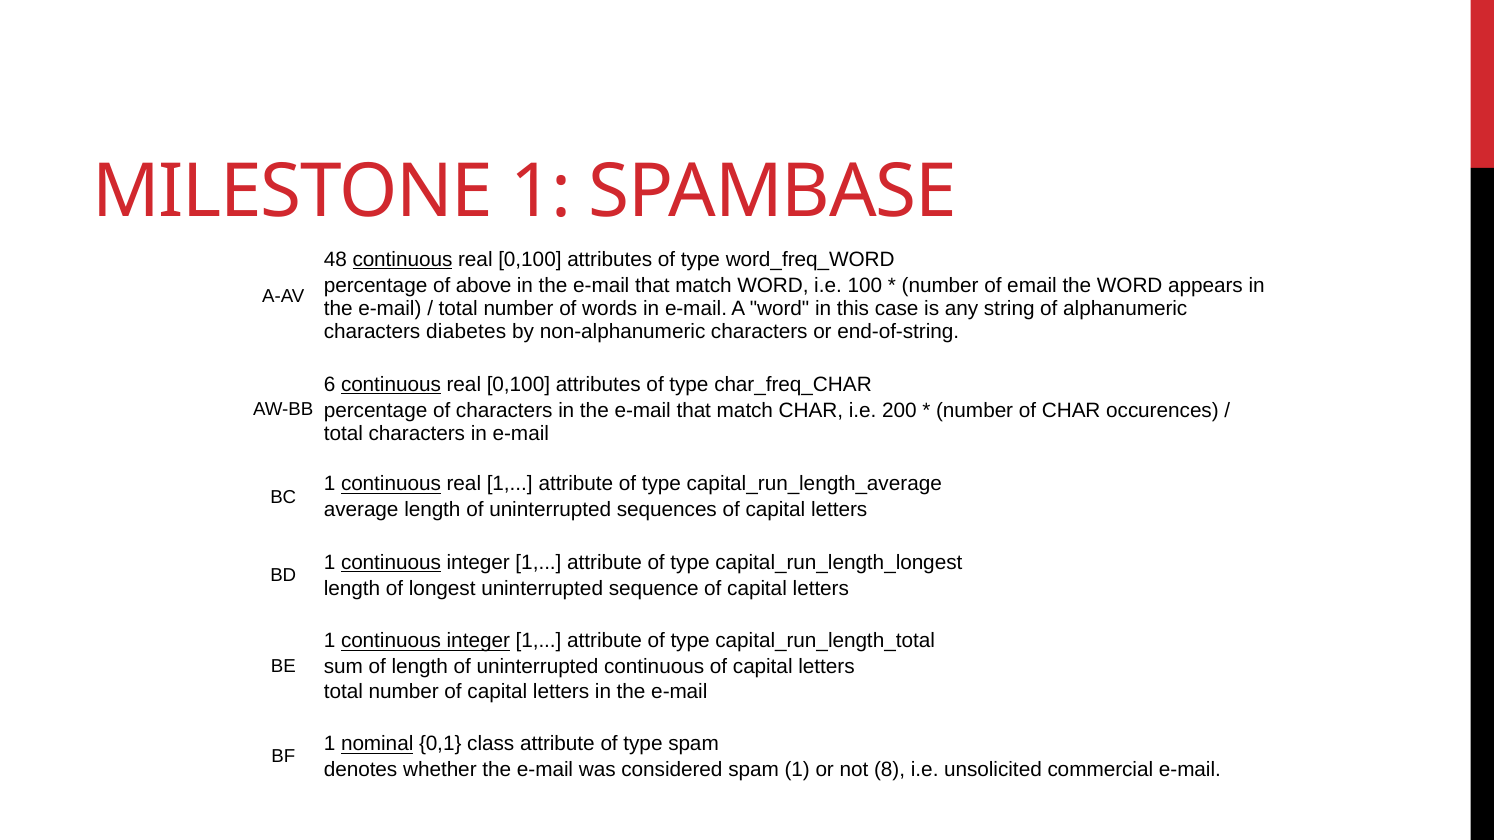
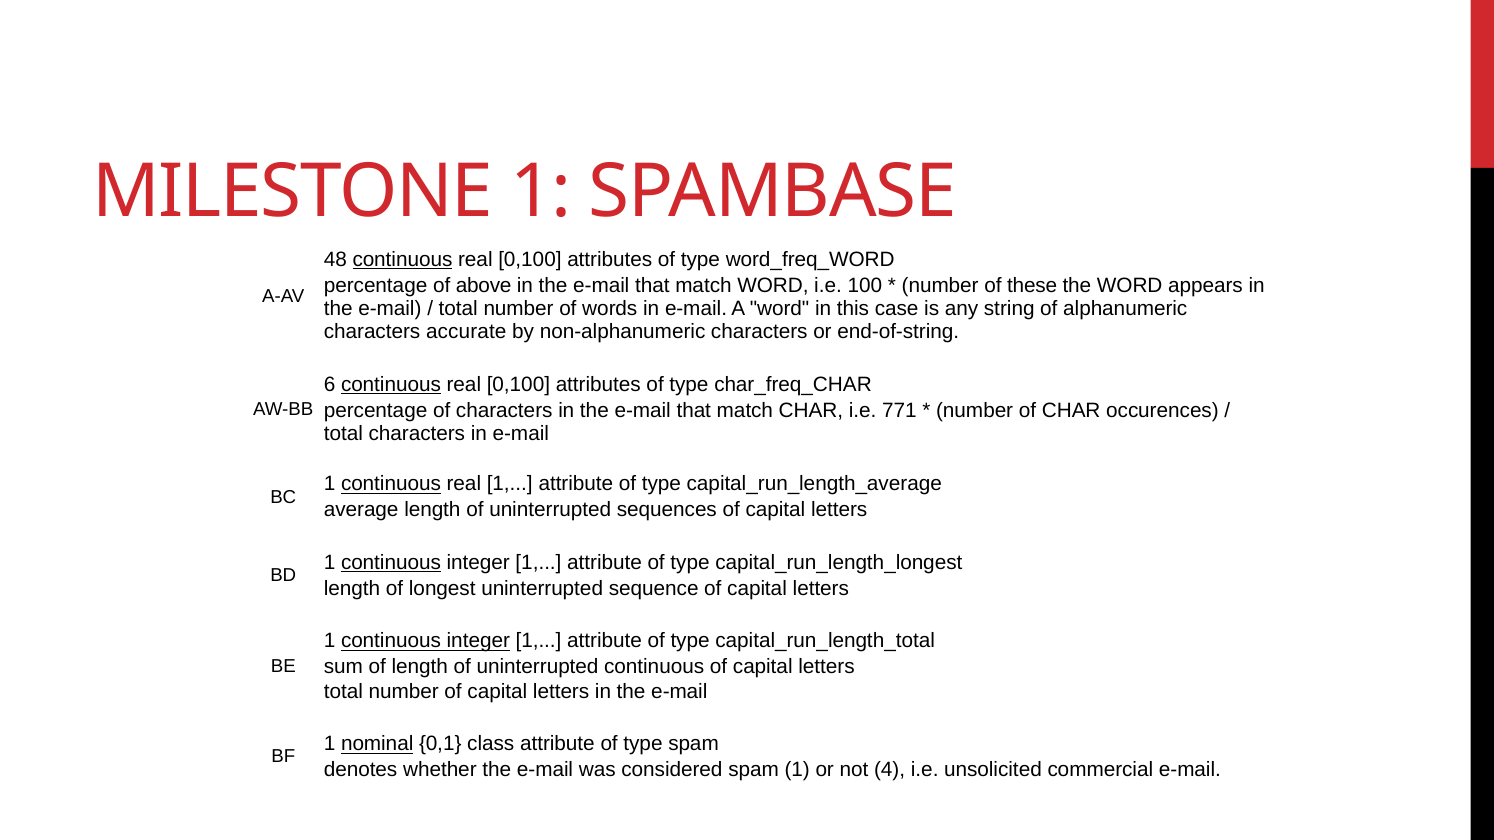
email: email -> these (1032, 286)
diabetes: diabetes -> accurate (466, 332)
200: 200 -> 771 (899, 411)
8: 8 -> 4 (890, 770)
